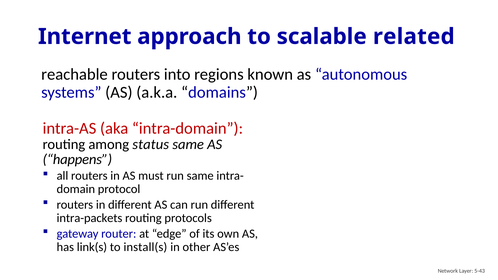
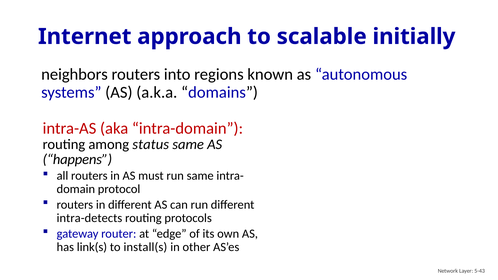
related: related -> initially (414, 37)
reachable: reachable -> neighbors (75, 75)
intra-packets: intra-packets -> intra-detects (89, 218)
